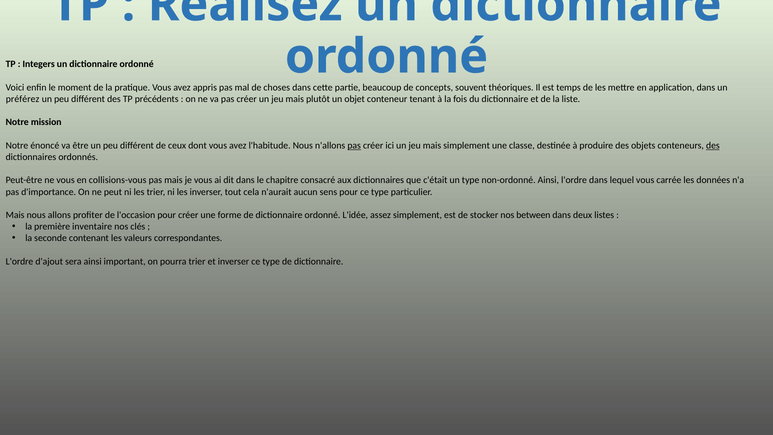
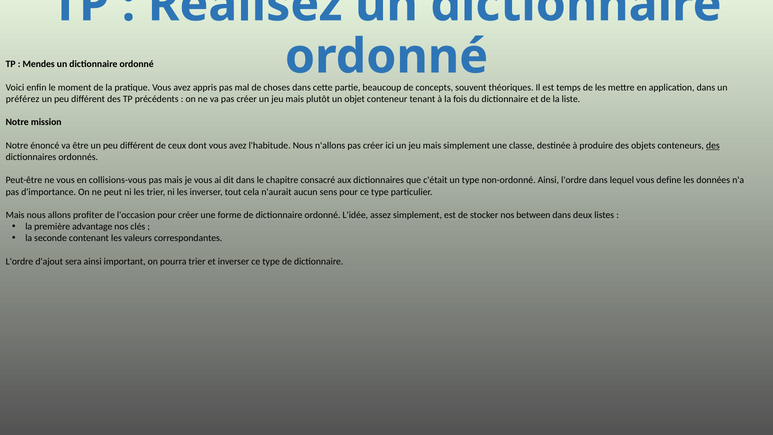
Integers: Integers -> Mendes (39, 64)
pas underline: present -> none (354, 145)
carrée: carrée -> define (669, 180)
inventaire: inventaire -> advantage (92, 227)
